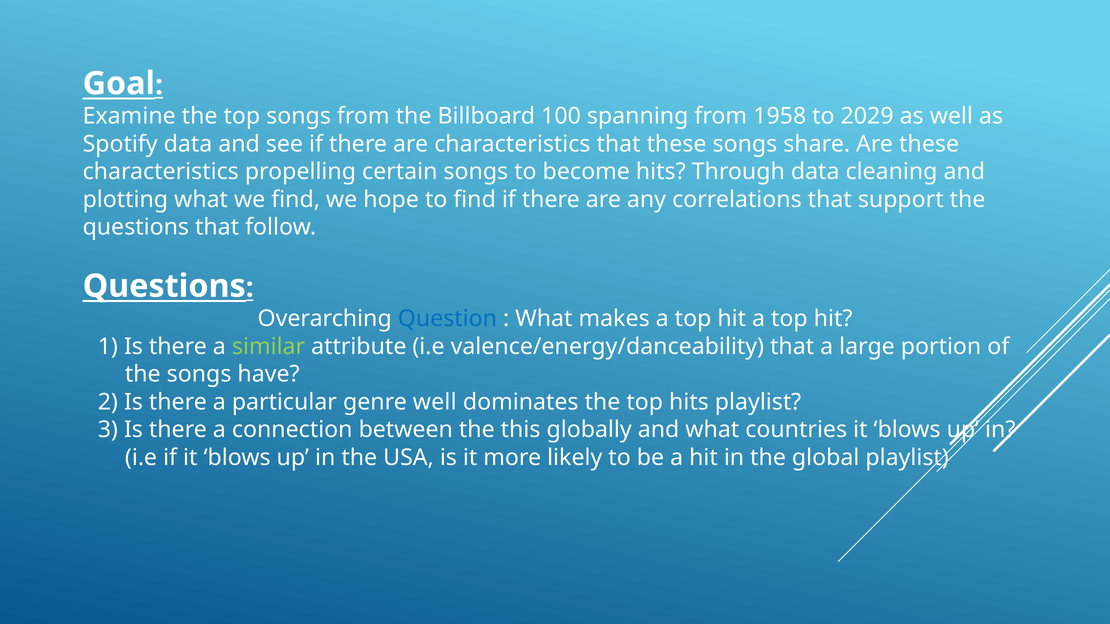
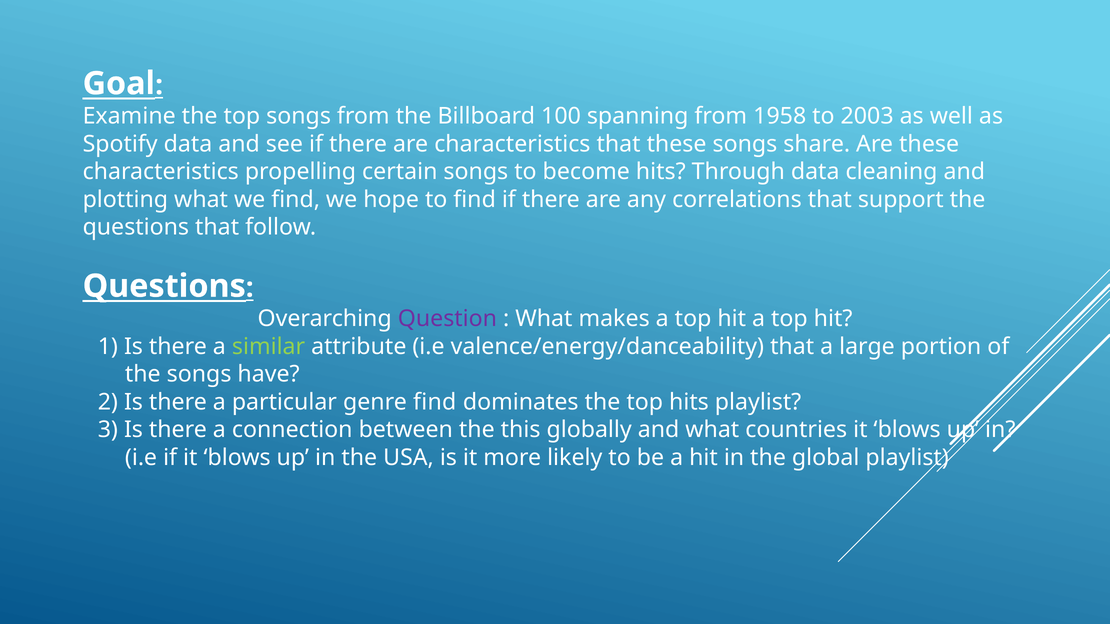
2029: 2029 -> 2003 (867, 116)
Question colour: blue -> purple (447, 319)
genre well: well -> find (435, 402)
